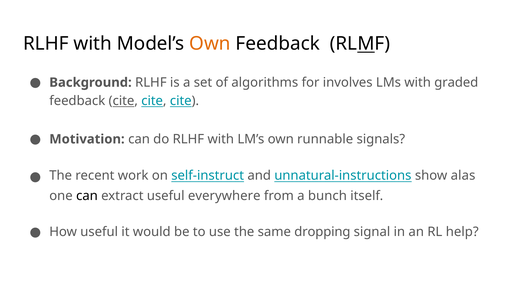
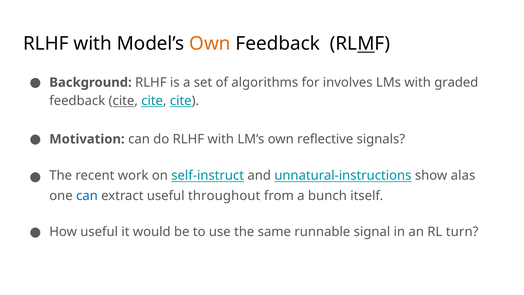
runnable: runnable -> reflective (325, 139)
can colour: black -> blue (87, 196)
everywhere: everywhere -> throughout (224, 196)
dropping: dropping -> runnable (322, 232)
help: help -> turn (462, 232)
